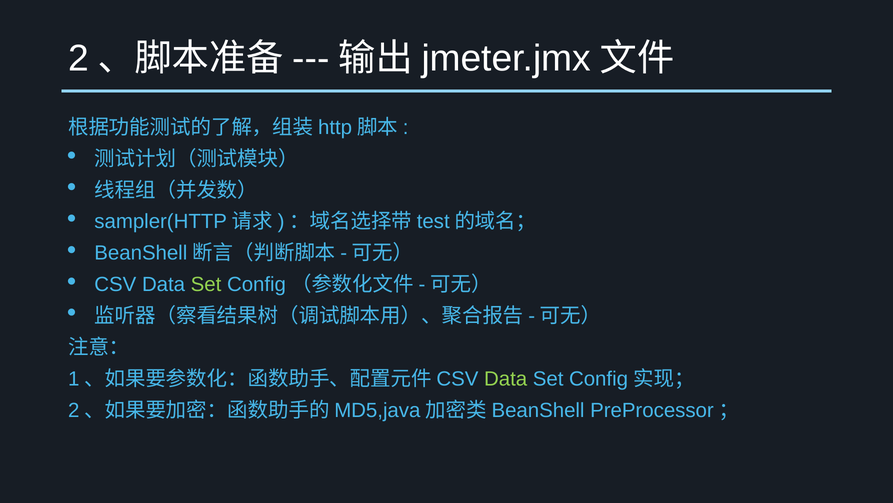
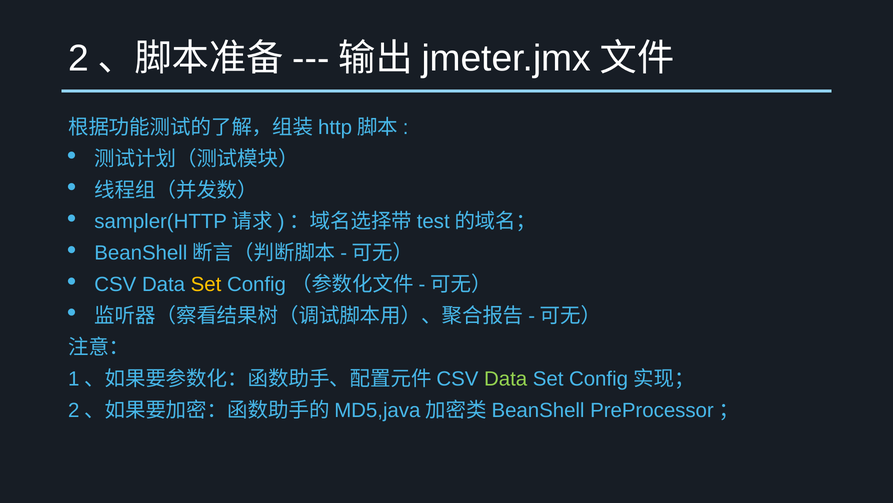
Set colour: light green -> yellow (206, 284)
